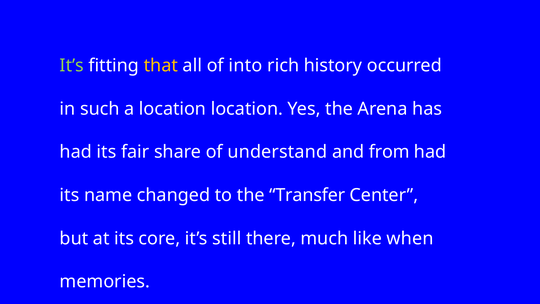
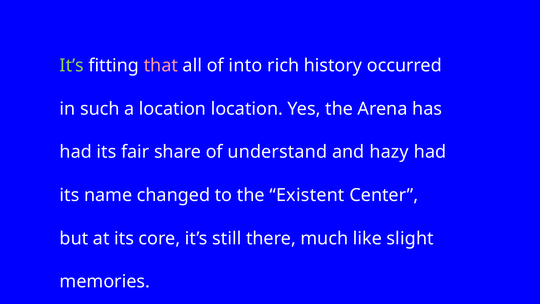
that colour: yellow -> pink (161, 65)
from: from -> hazy (389, 152)
Transfer: Transfer -> Existent (307, 195)
when: when -> slight (410, 238)
